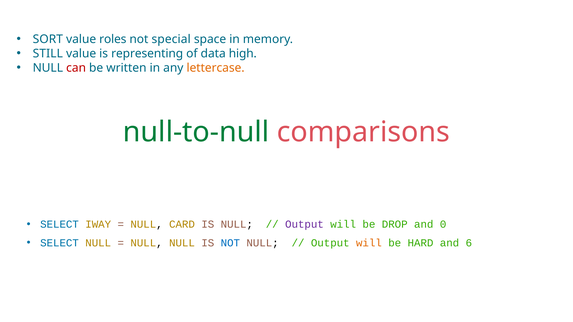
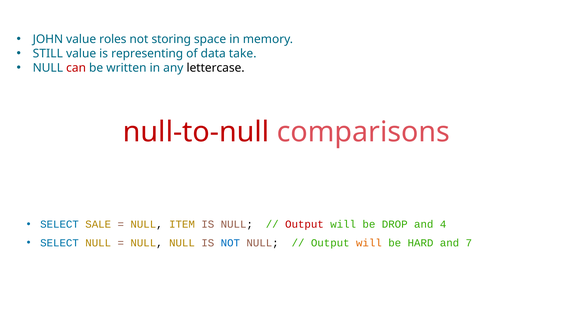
SORT: SORT -> JOHN (48, 39)
special: special -> storing (171, 39)
high: high -> take (243, 54)
lettercase colour: orange -> black (216, 68)
null-to-null colour: green -> red (196, 132)
IWAY: IWAY -> SALE (98, 225)
CARD: CARD -> ITEM (182, 225)
Output colour: purple -> red (304, 225)
0: 0 -> 4 (443, 225)
6: 6 -> 7 (469, 243)
